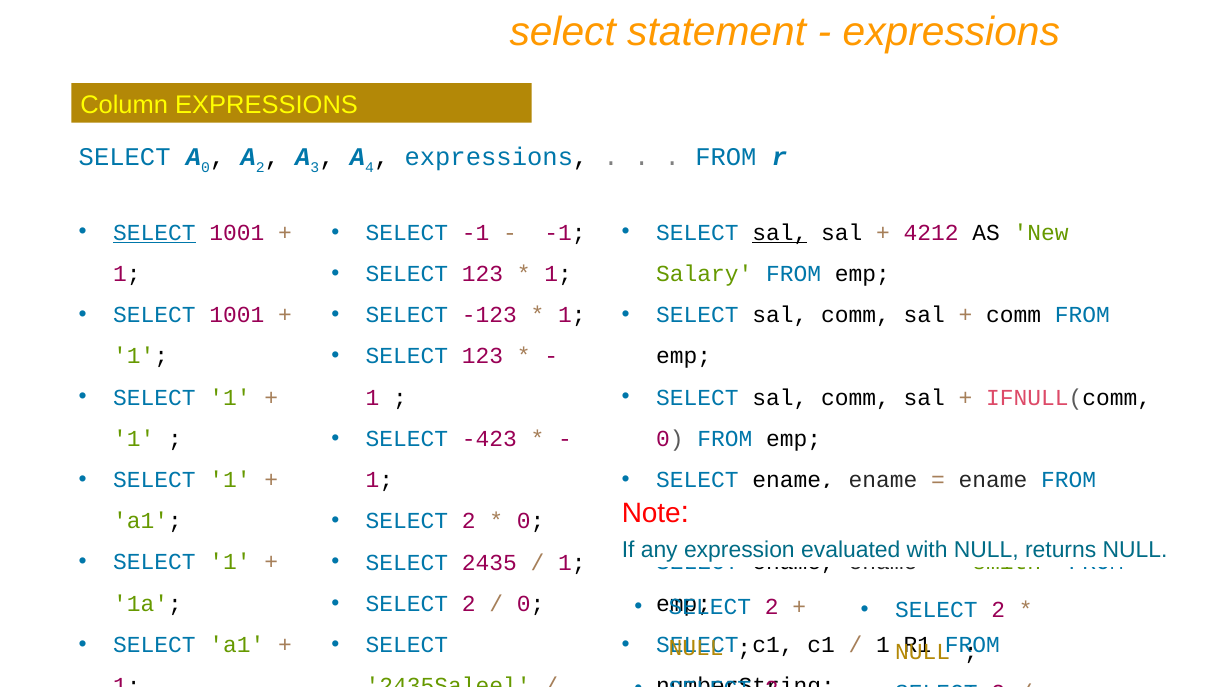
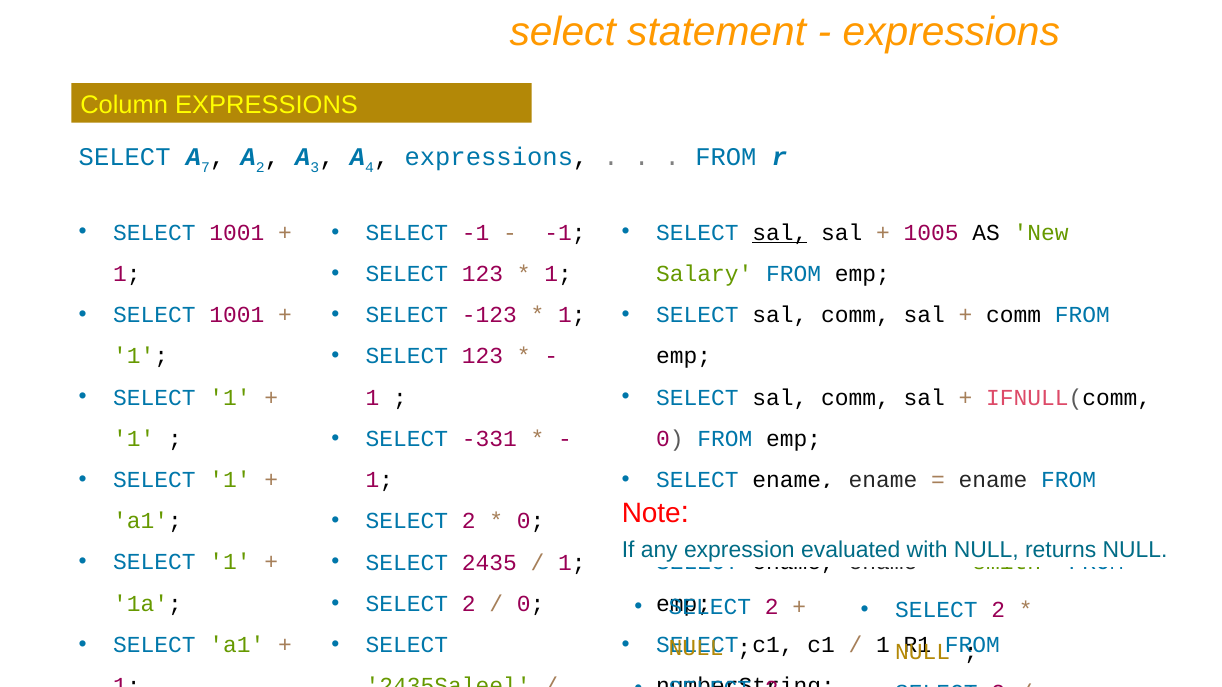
0: 0 -> 7 (206, 167)
SELECT underline: present -> none (154, 233)
4212: 4212 -> 1005 (931, 233)
-423: -423 -> -331 (489, 439)
